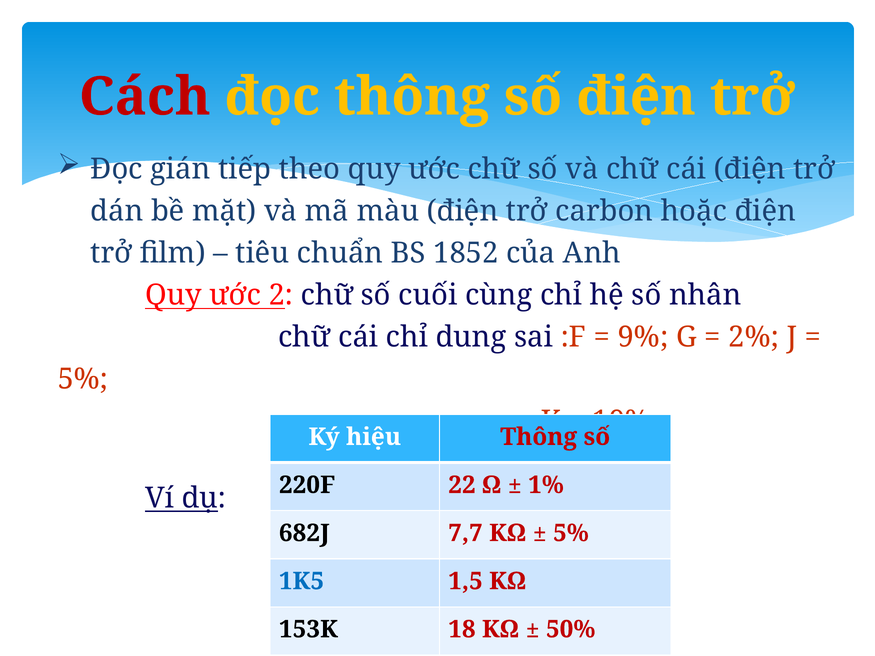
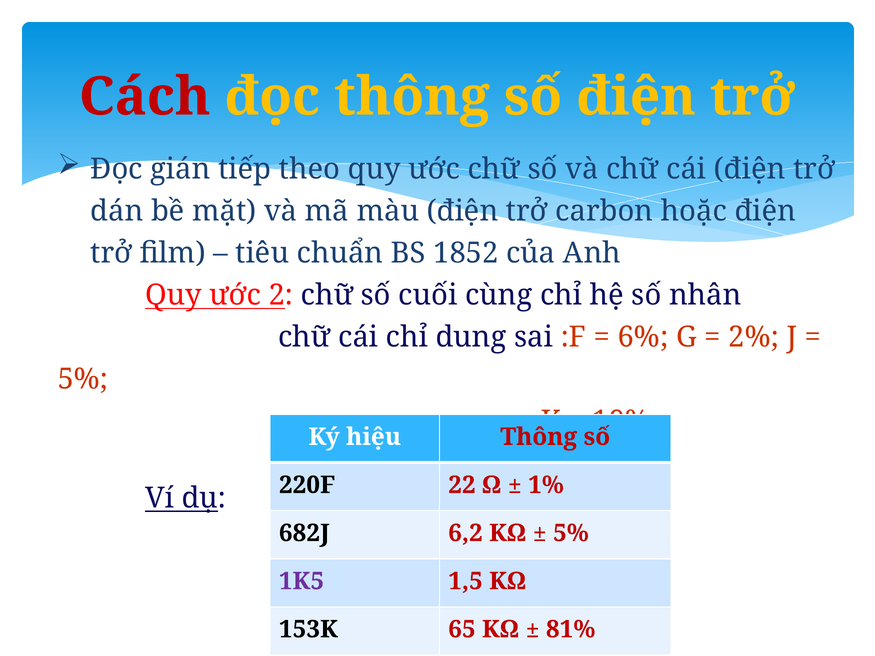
9%: 9% -> 6% (643, 337)
7,7: 7,7 -> 6,2 (465, 533)
1K5 colour: blue -> purple (301, 581)
18: 18 -> 65 (462, 630)
50%: 50% -> 81% (571, 630)
